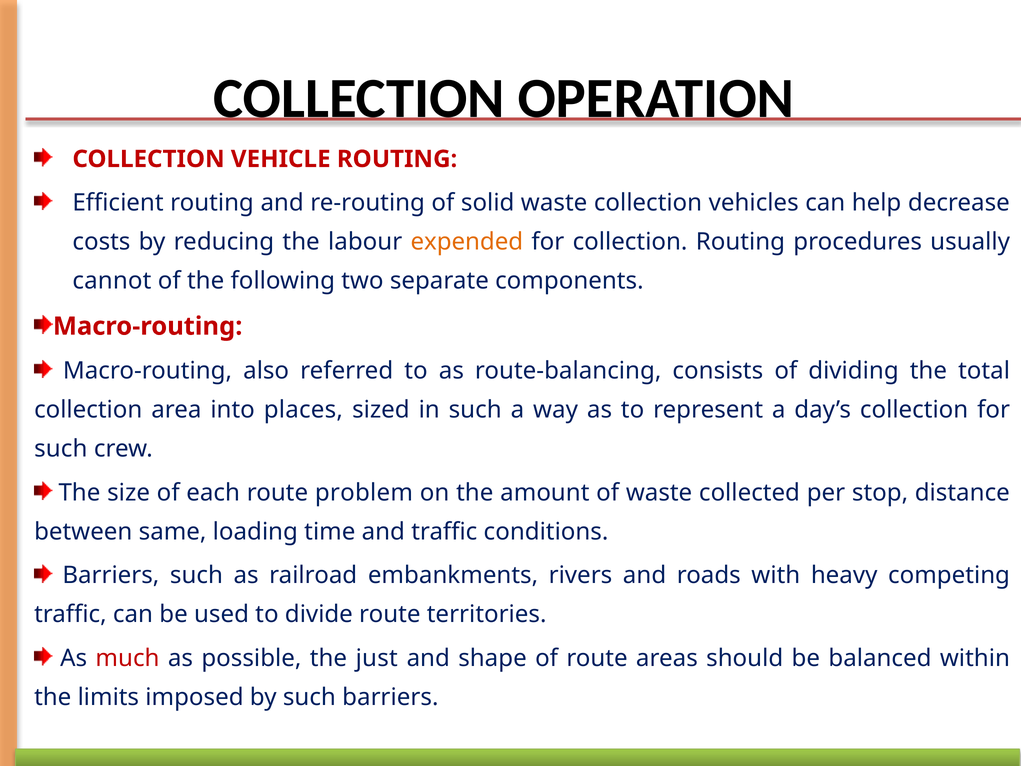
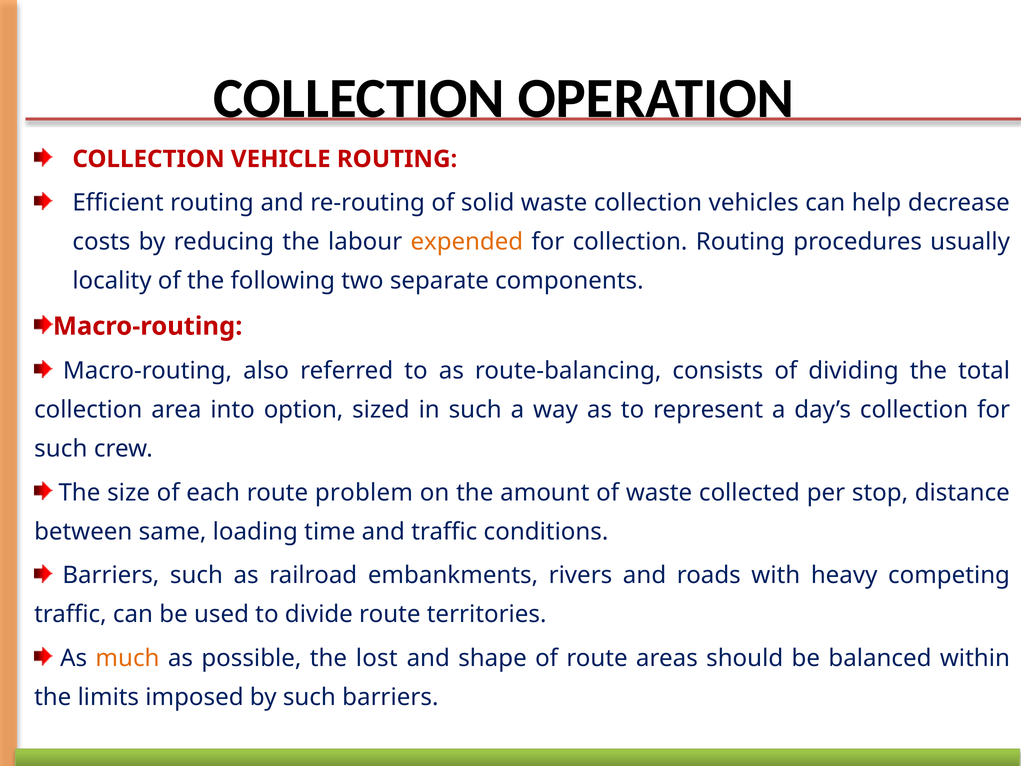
cannot: cannot -> locality (112, 281)
places: places -> option (304, 410)
much colour: red -> orange (128, 658)
just: just -> lost (377, 658)
